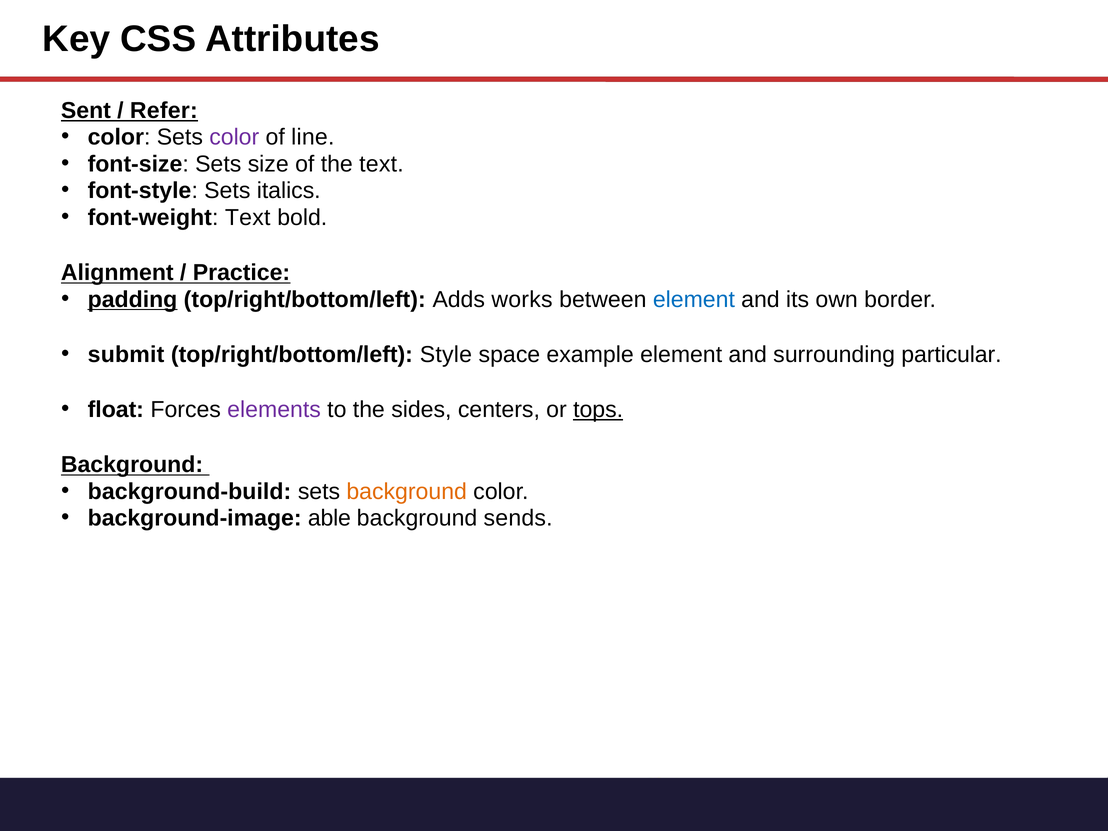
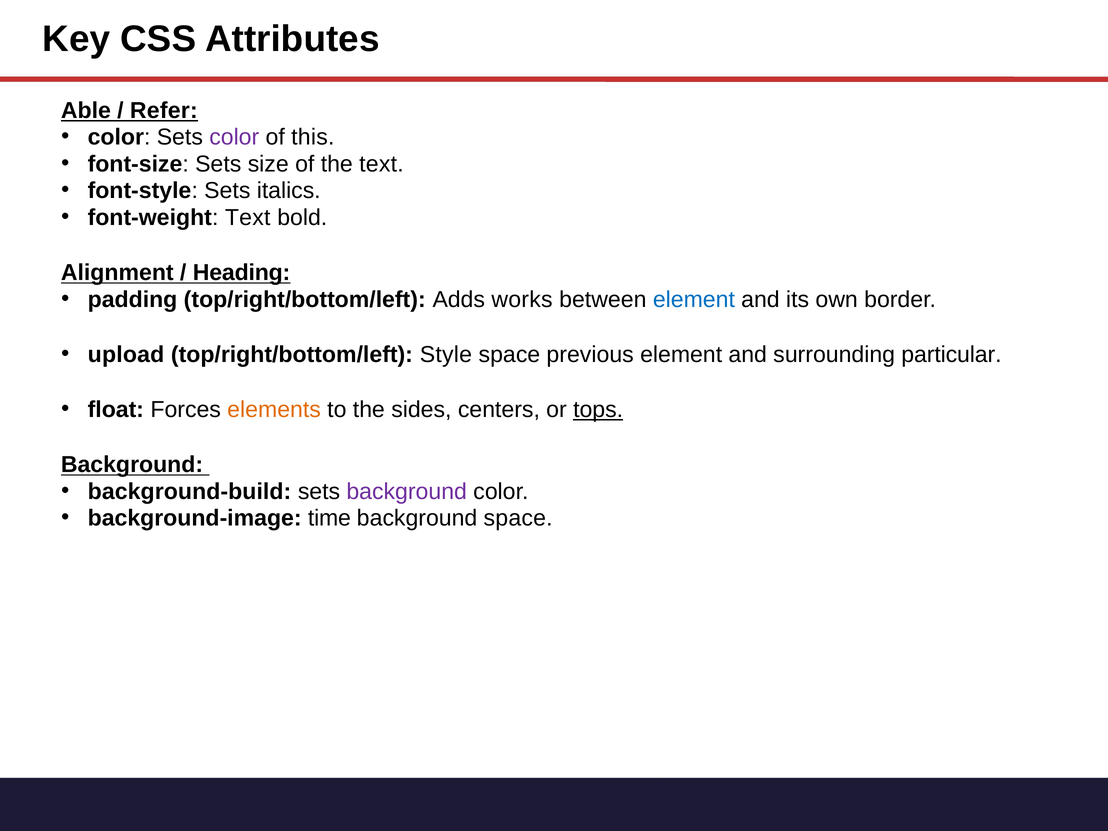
Sent: Sent -> Able (86, 111)
line: line -> this (313, 137)
Practice: Practice -> Heading (242, 273)
padding underline: present -> none (133, 300)
submit: submit -> upload (126, 355)
example: example -> previous (590, 355)
elements colour: purple -> orange (274, 410)
background colour: orange -> purple (407, 492)
able: able -> time (329, 518)
background sends: sends -> space (518, 518)
